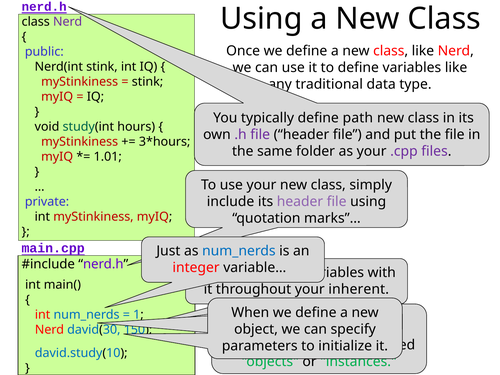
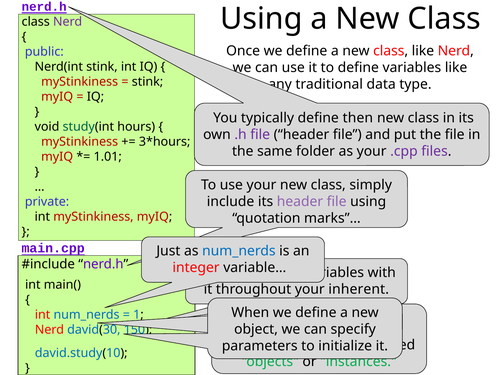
define path: path -> then (358, 118)
